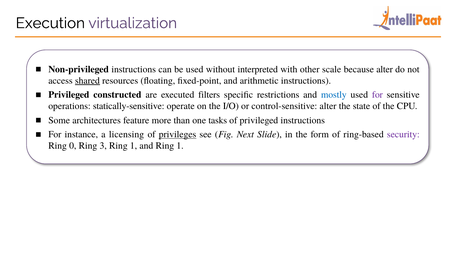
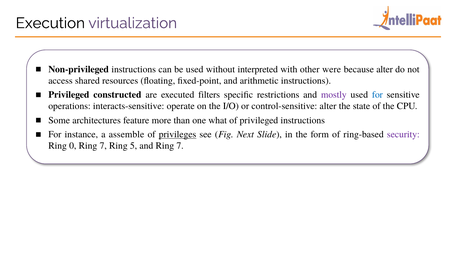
scale: scale -> were (332, 69)
shared underline: present -> none (87, 81)
mostly colour: blue -> purple (334, 95)
for colour: purple -> blue (377, 95)
statically-sensitive: statically-sensitive -> interacts-sensitive (129, 106)
tasks: tasks -> what (218, 120)
licensing: licensing -> assemble (127, 134)
0 Ring 3: 3 -> 7 (103, 146)
1: 1 -> 5 (134, 146)
and Ring 1: 1 -> 7 (180, 146)
